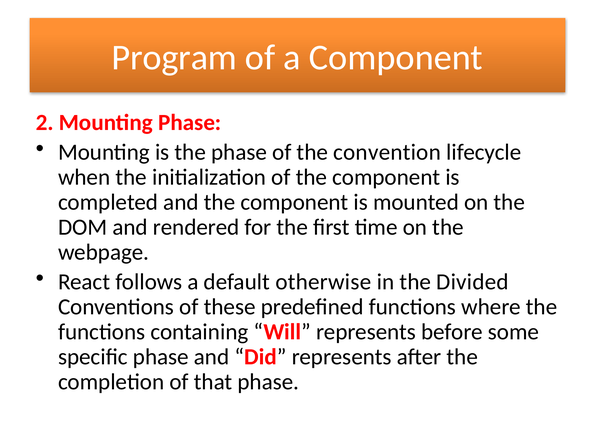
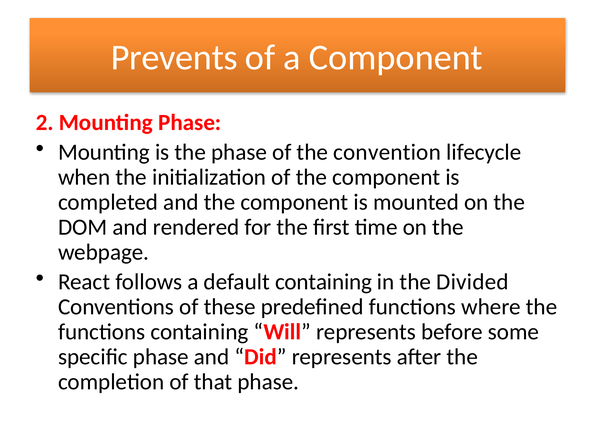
Program: Program -> Prevents (174, 58)
default otherwise: otherwise -> containing (324, 282)
